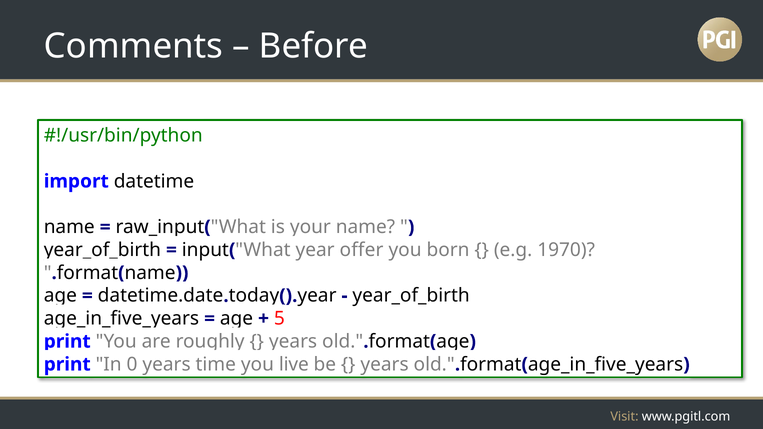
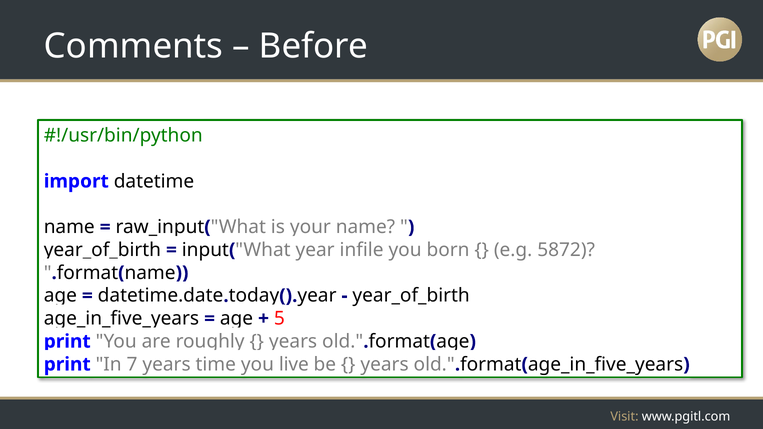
offer: offer -> infile (362, 250)
1970: 1970 -> 5872 (566, 250)
0: 0 -> 7 (132, 364)
